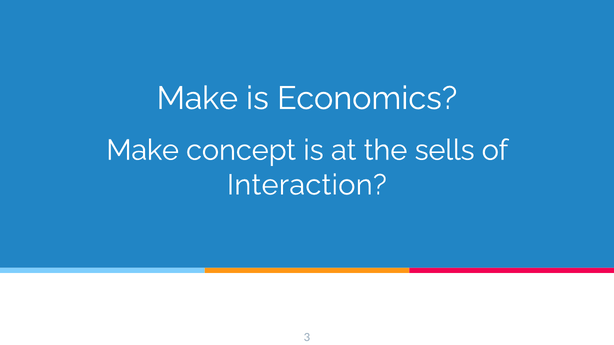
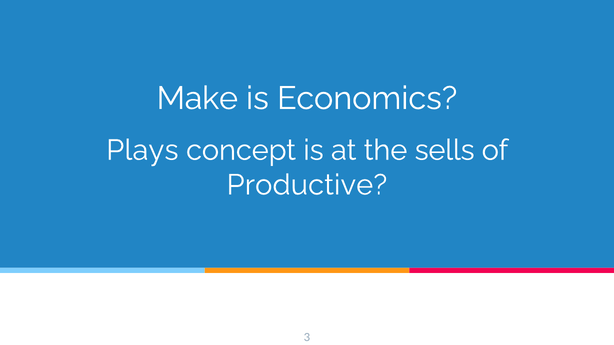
Make: Make -> Plays (142, 150)
Interaction: Interaction -> Productive (307, 185)
